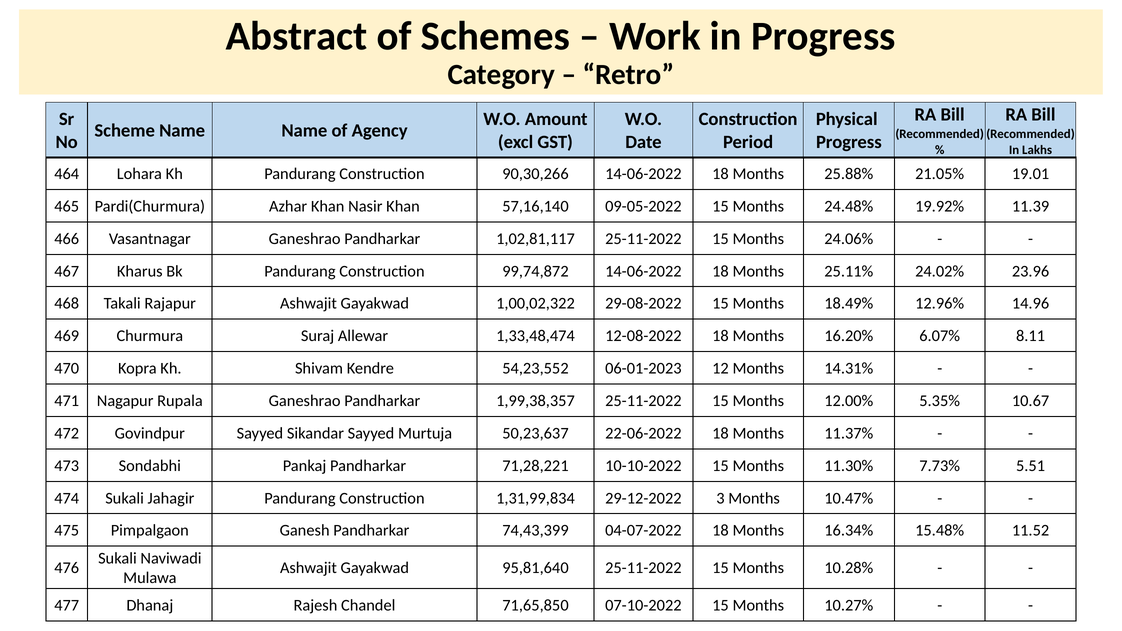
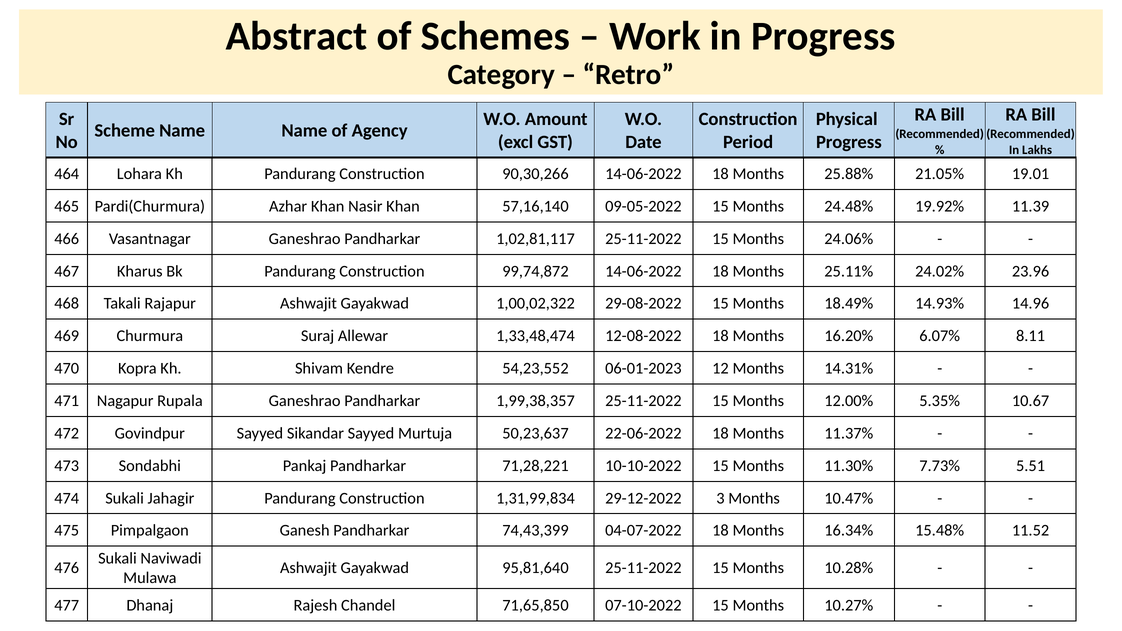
12.96%: 12.96% -> 14.93% (940, 304)
